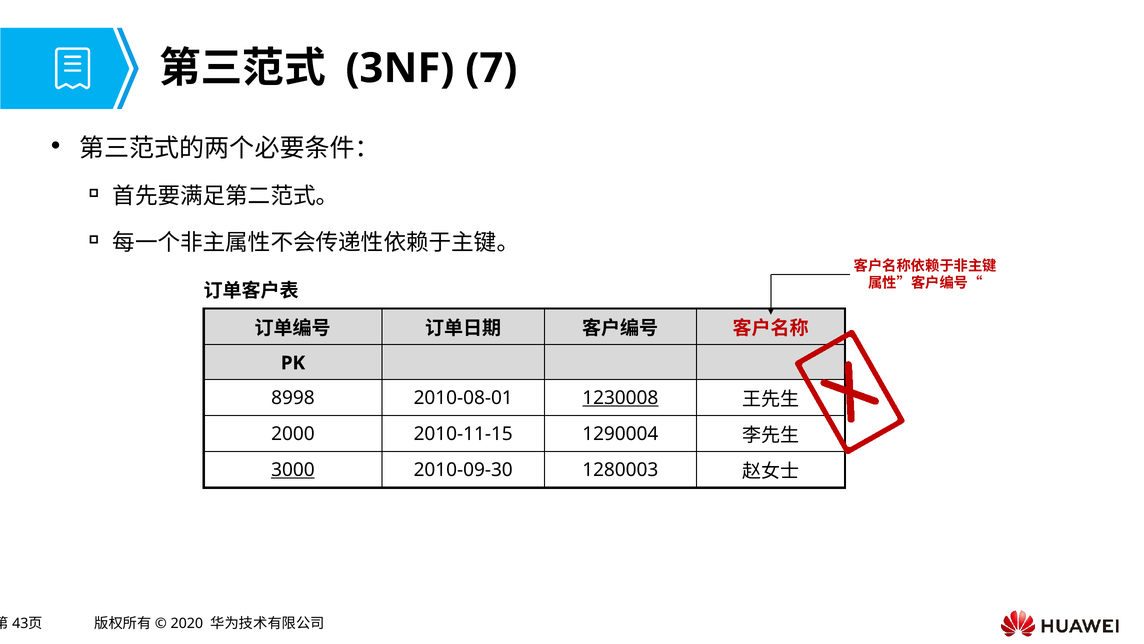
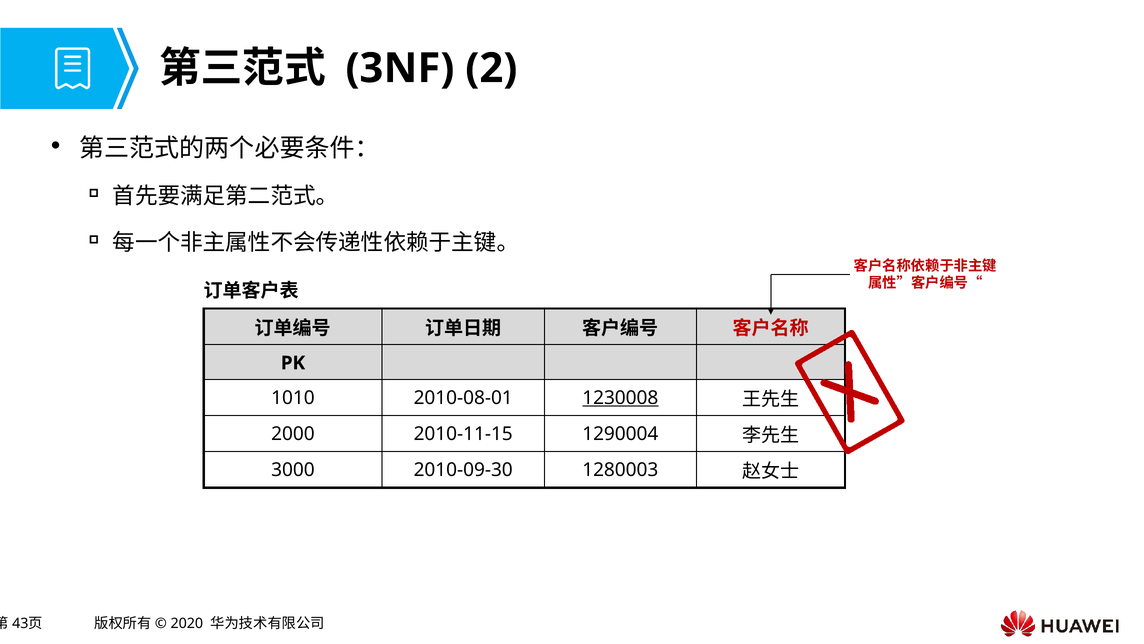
7: 7 -> 2 (491, 68)
8998: 8998 -> 1010 (293, 397)
3000 underline: present -> none (293, 470)
